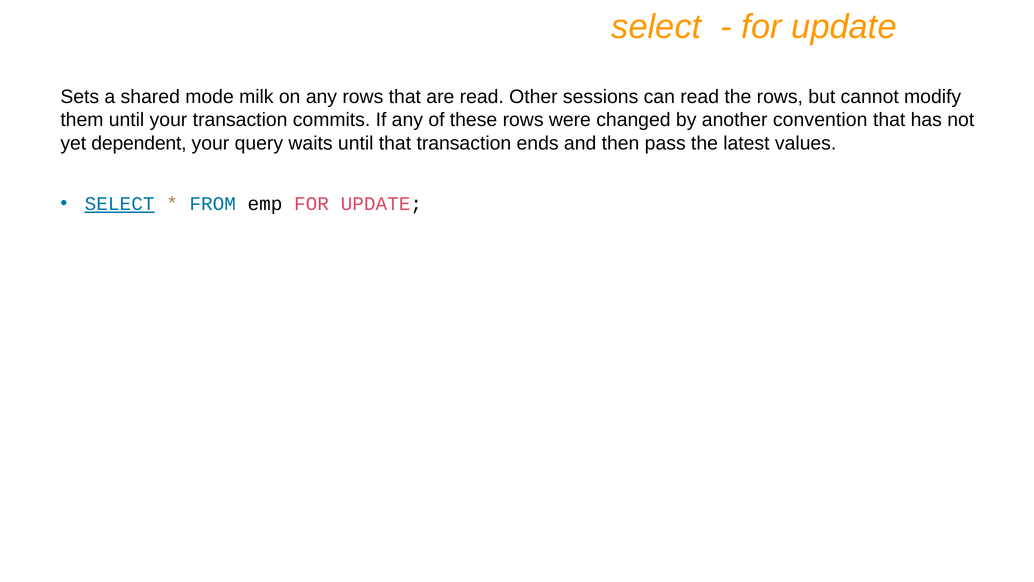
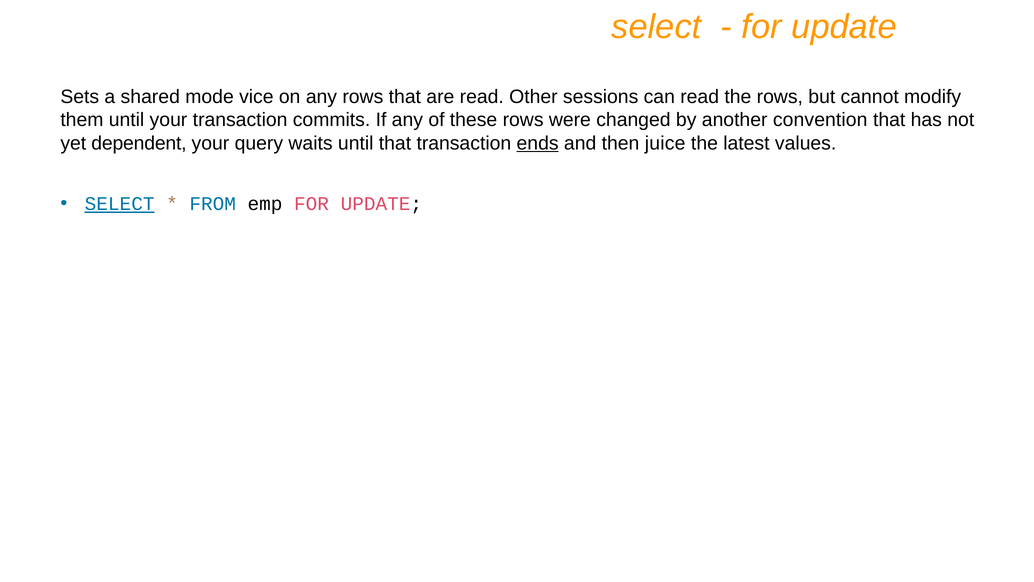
milk: milk -> vice (256, 97)
ends underline: none -> present (538, 143)
pass: pass -> juice (665, 143)
